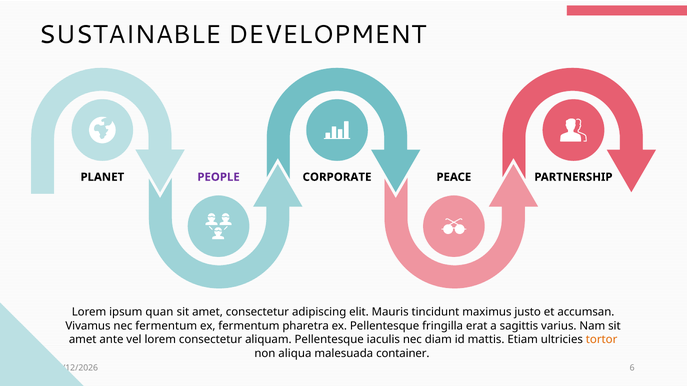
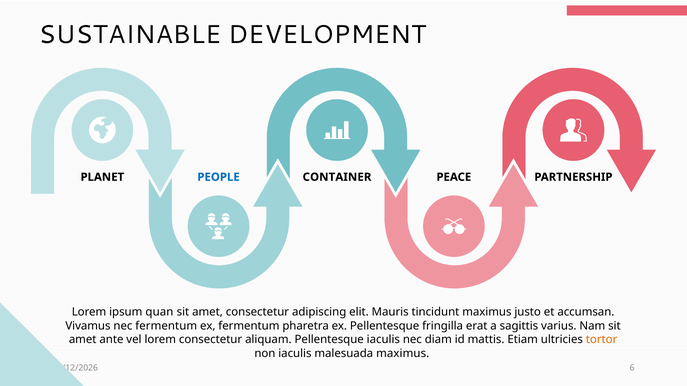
PEOPLE colour: purple -> blue (219, 177)
CORPORATE: CORPORATE -> CONTAINER (337, 177)
non aliqua: aliqua -> iaculis (295, 354)
malesuada container: container -> maximus (403, 354)
